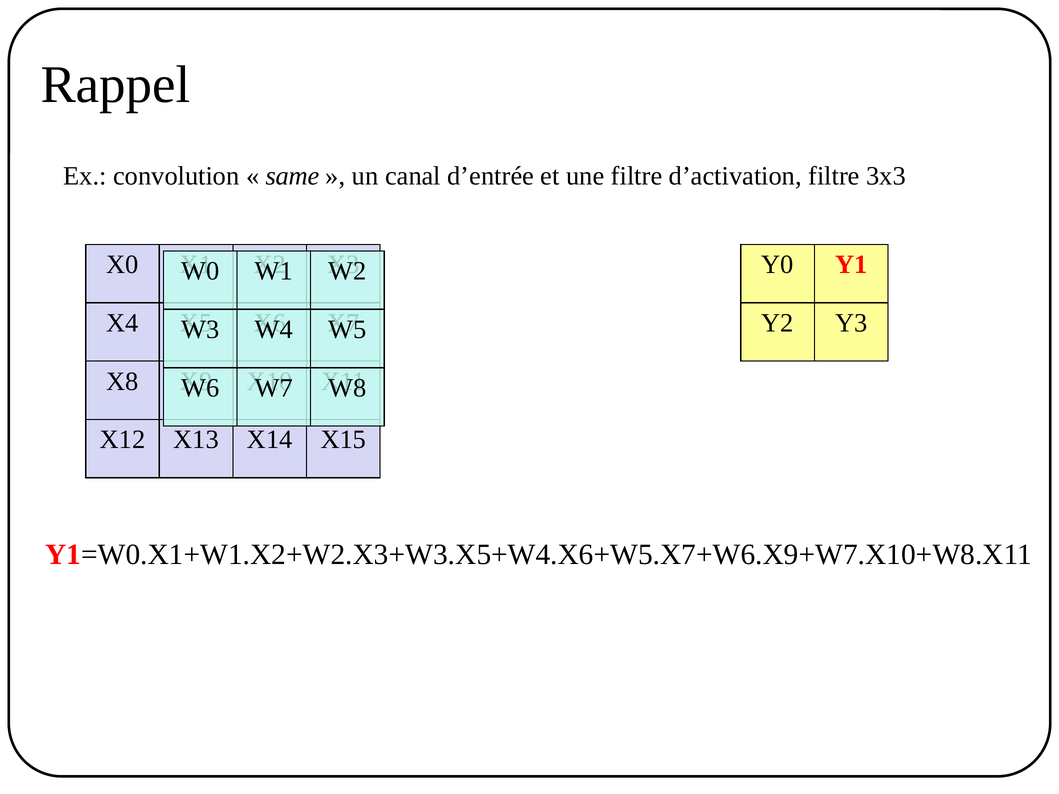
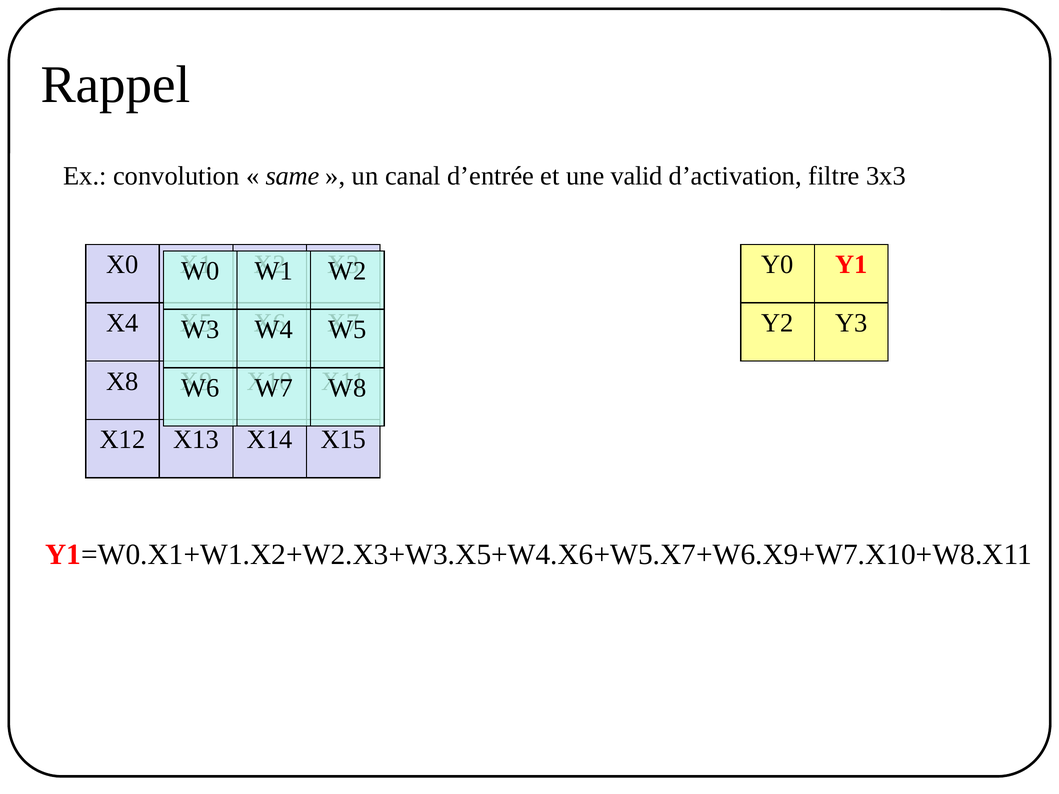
une filtre: filtre -> valid (637, 176)
